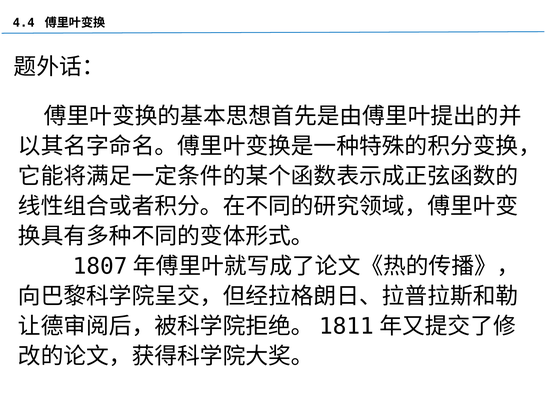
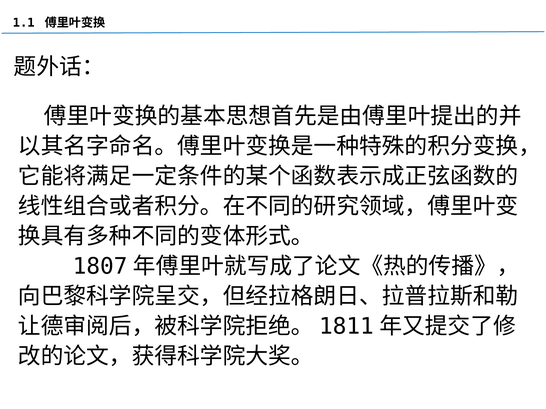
4.4: 4.4 -> 1.1 (24, 23)
